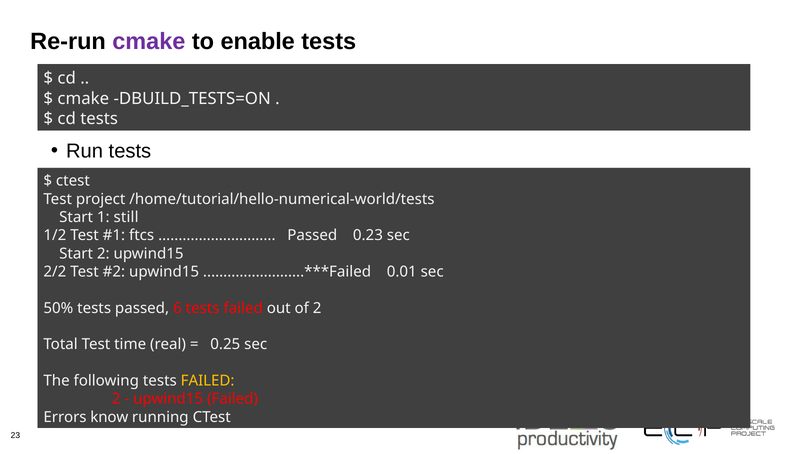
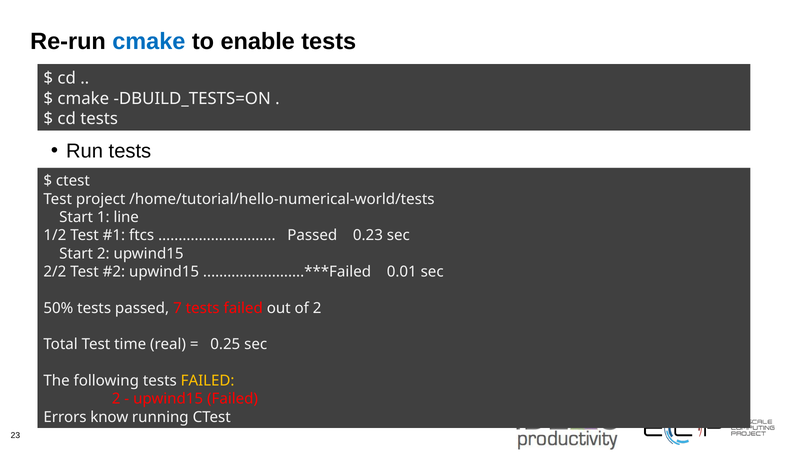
cmake colour: purple -> blue (149, 42)
still: still -> line (126, 217)
6: 6 -> 7 (178, 308)
